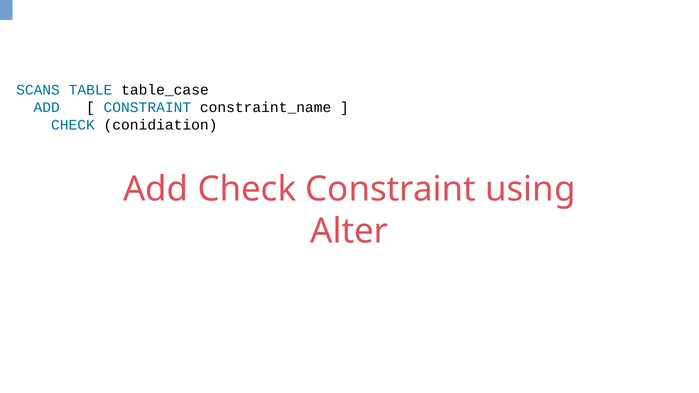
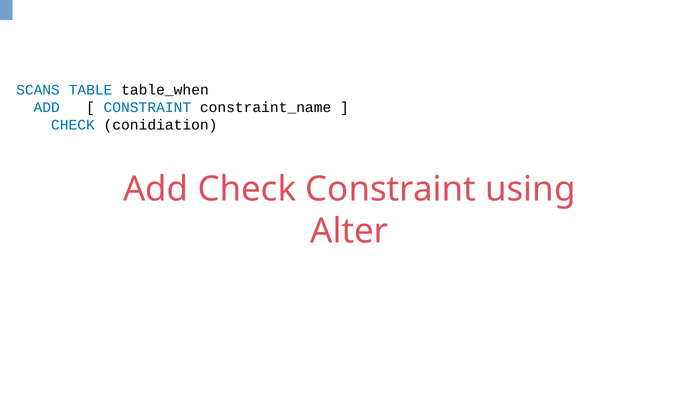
table_case: table_case -> table_when (165, 90)
